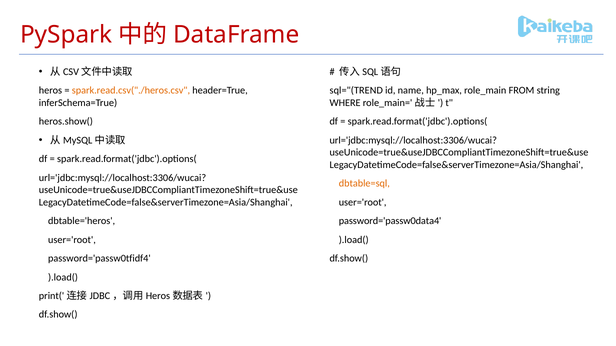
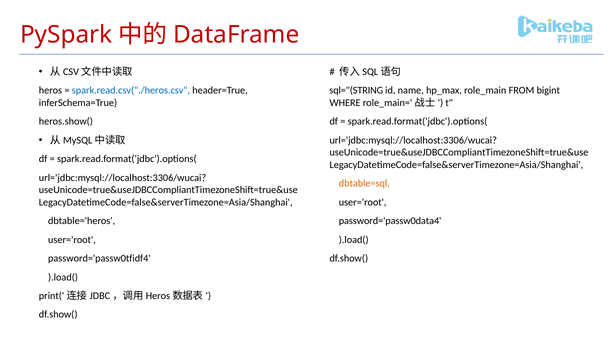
spark.read.csv("./heros.csv colour: orange -> blue (131, 91)
sql="(TREND: sql="(TREND -> sql="(STRING (356, 91)
string: string -> bigint (548, 91)
